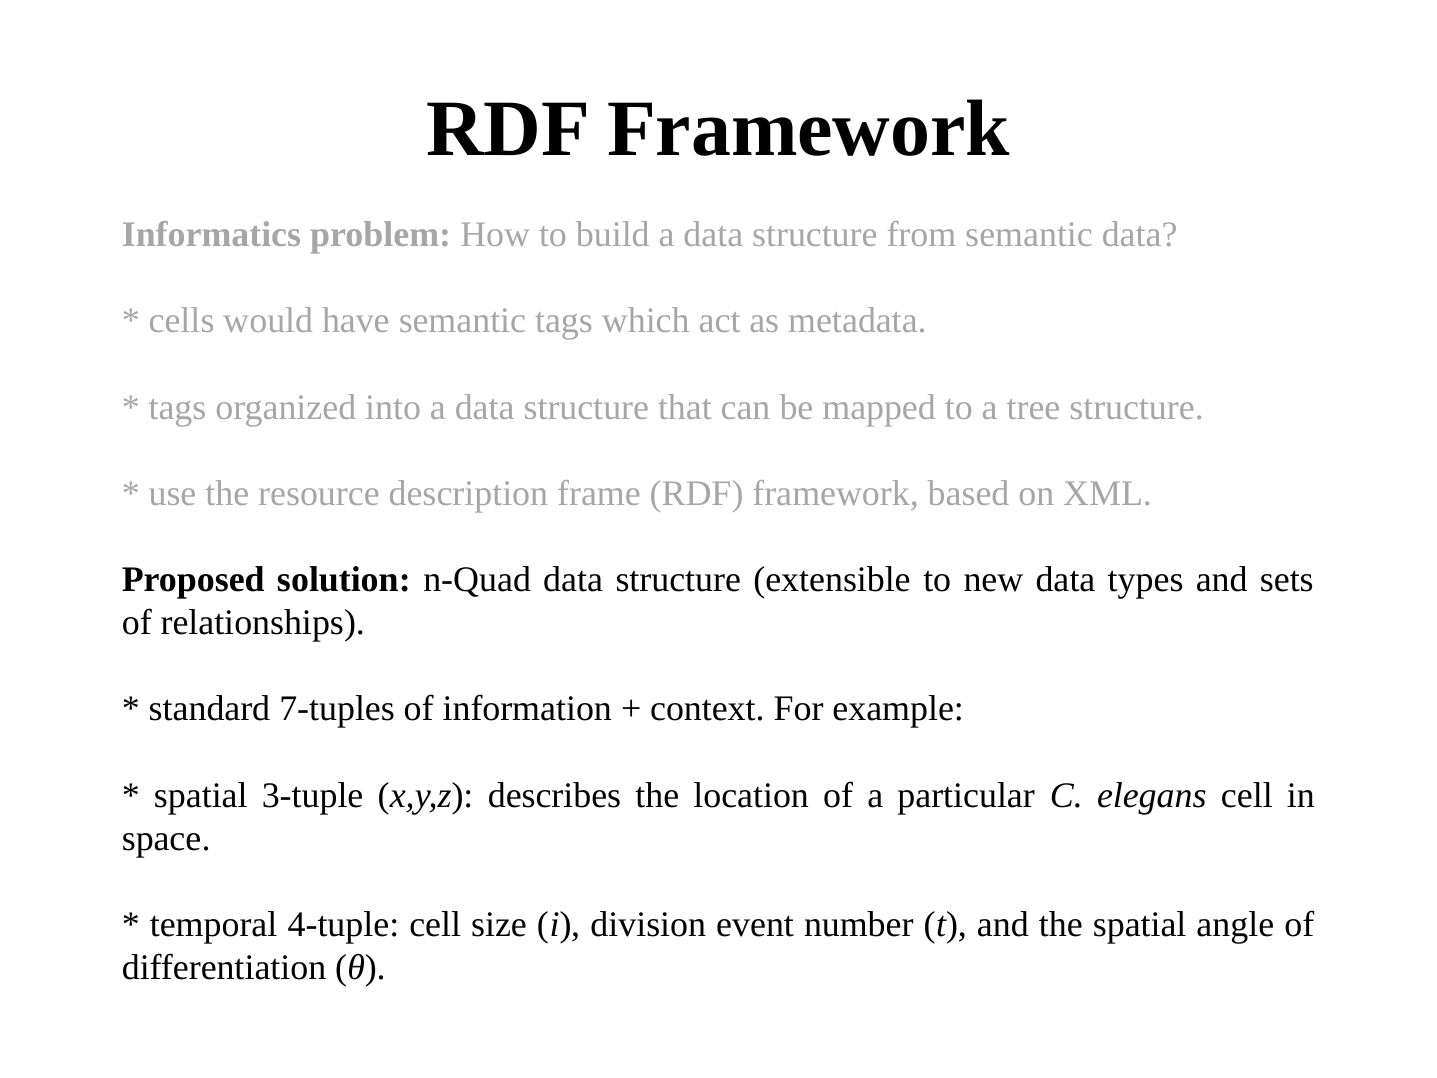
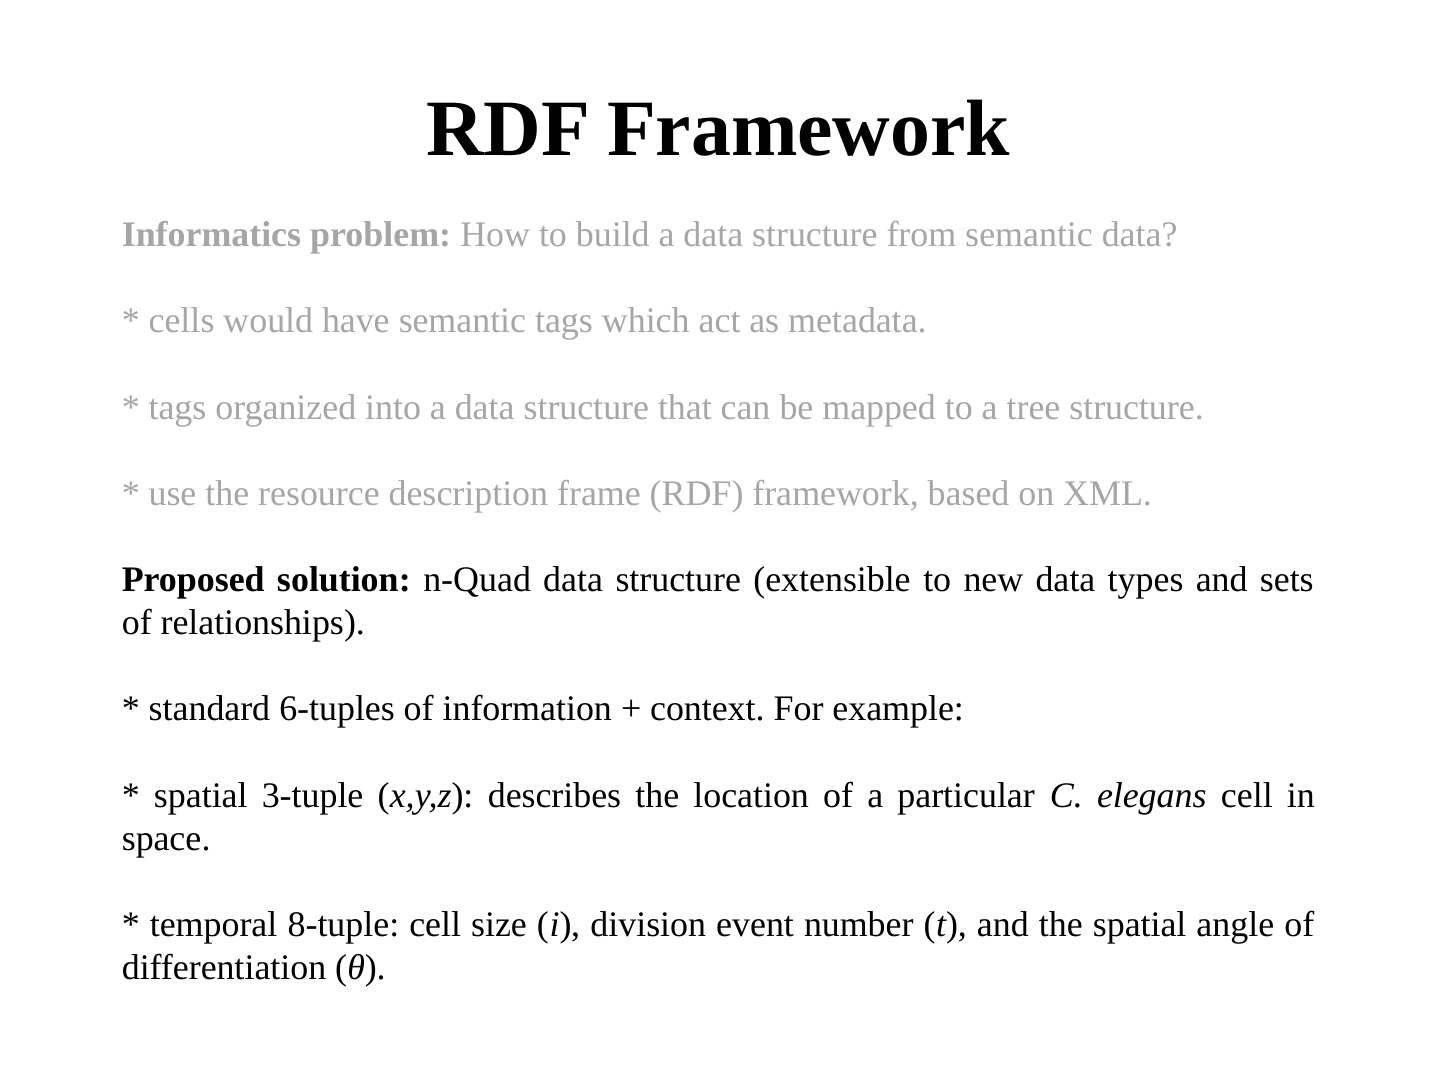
7-tuples: 7-tuples -> 6-tuples (337, 709)
4-tuple: 4-tuple -> 8-tuple (343, 924)
